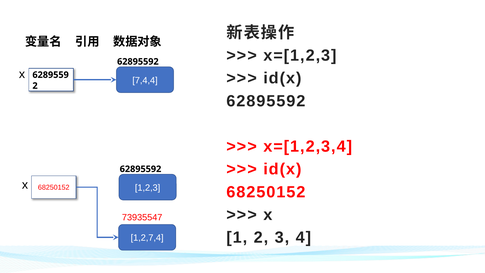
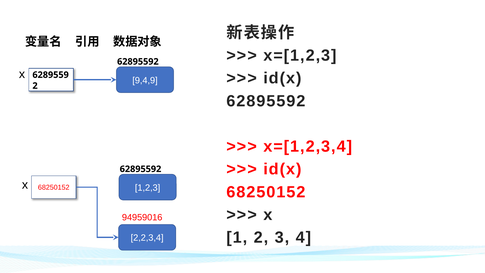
7,4,4: 7,4,4 -> 9,4,9 (145, 80)
73935547: 73935547 -> 94959016 (142, 217)
1,2,7,4: 1,2,7,4 -> 2,2,3,4 (147, 238)
